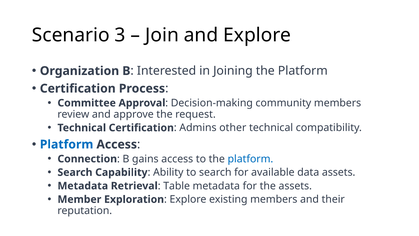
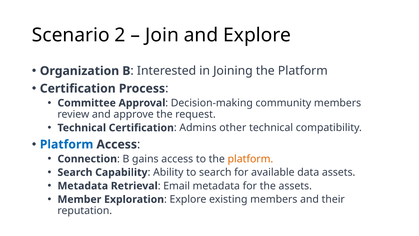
3: 3 -> 2 (120, 35)
platform colour: blue -> orange (250, 159)
Table: Table -> Email (177, 186)
